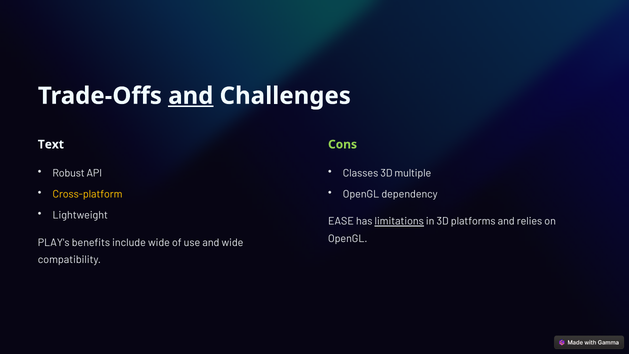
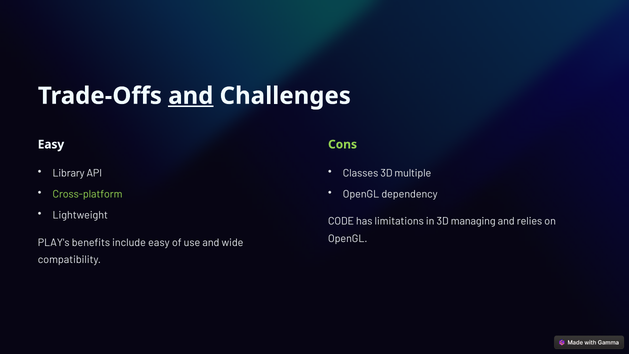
Text: Text -> Easy (51, 144)
Robust: Robust -> Library (69, 173)
Cross-platform colour: yellow -> light green (88, 194)
EASE: EASE -> CODE (341, 221)
limitations underline: present -> none (399, 221)
platforms: platforms -> managing (473, 221)
include wide: wide -> easy (159, 242)
